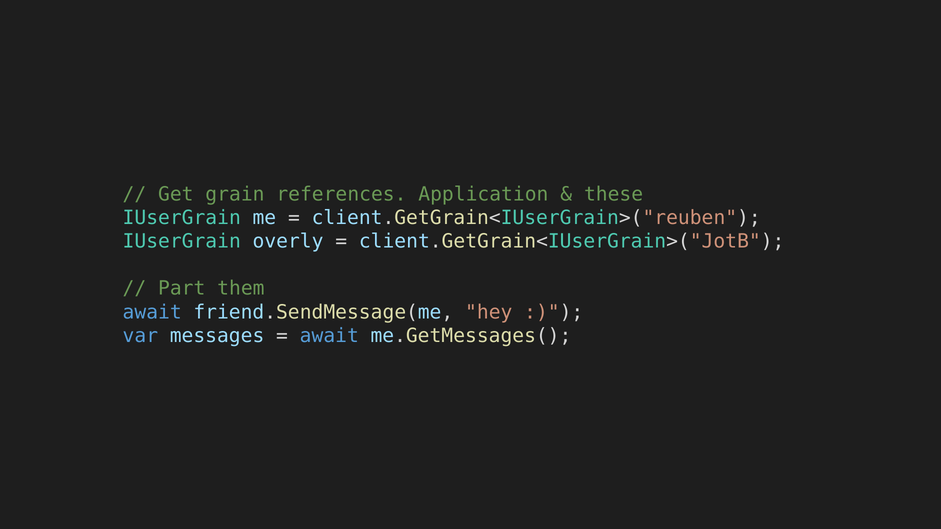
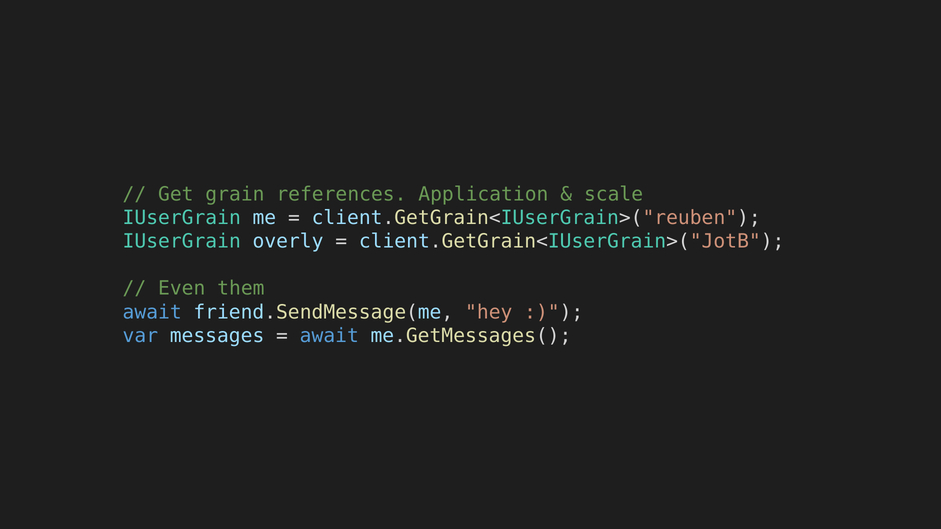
these: these -> scale (614, 195)
Part: Part -> Even (182, 289)
